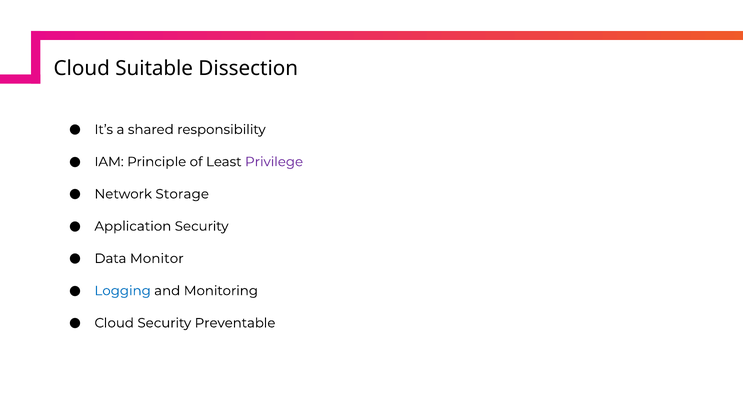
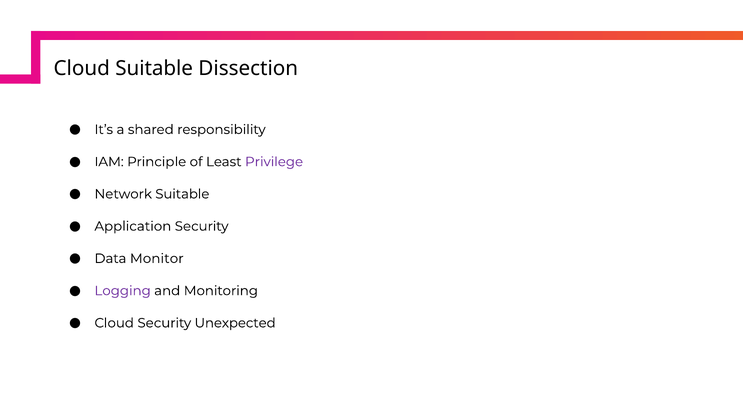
Network Storage: Storage -> Suitable (182, 194)
Logging colour: blue -> purple (123, 291)
Preventable: Preventable -> Unexpected (235, 323)
